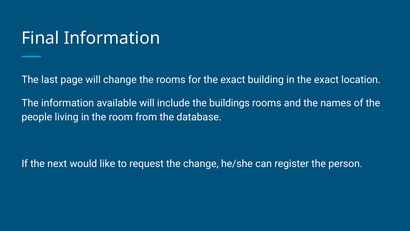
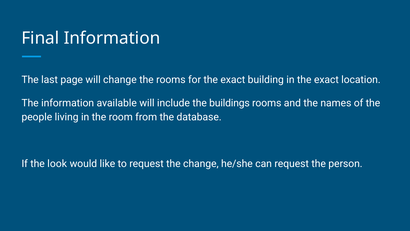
next: next -> look (57, 163)
can register: register -> request (292, 163)
